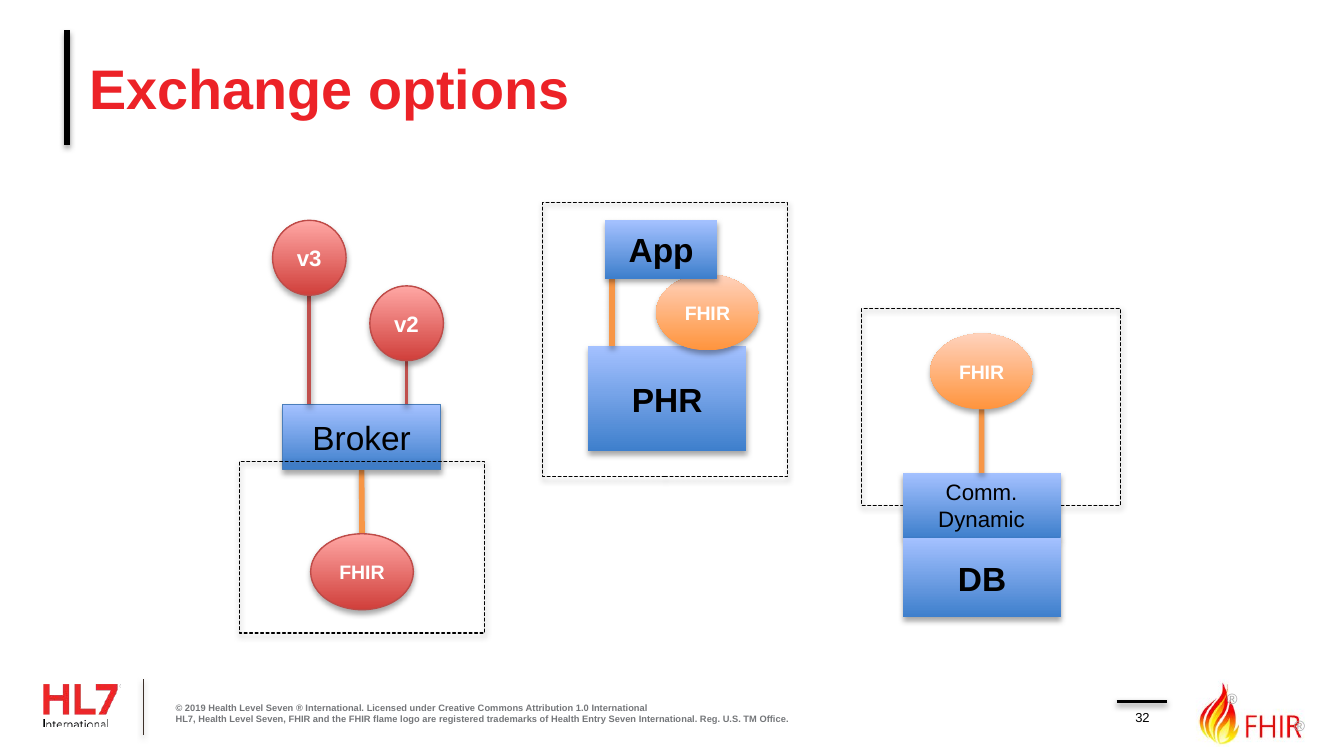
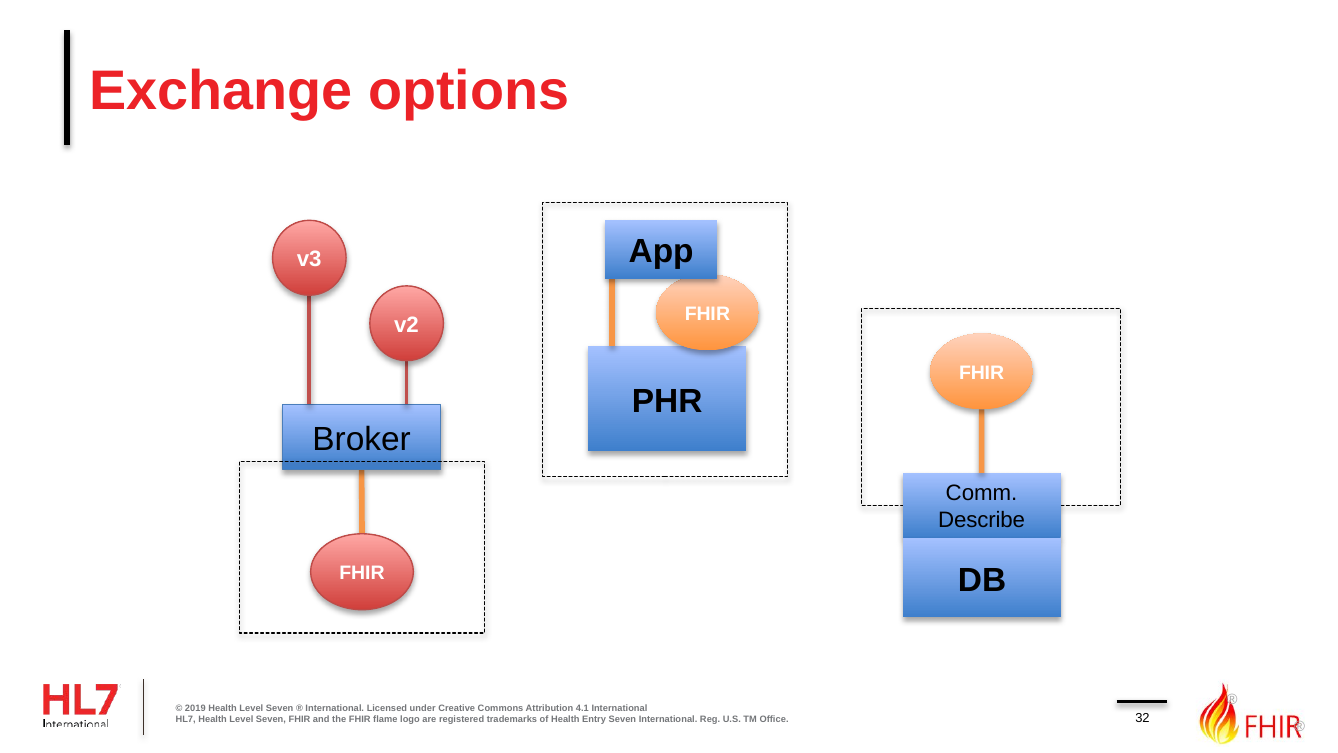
Dynamic: Dynamic -> Describe (982, 520)
1.0: 1.0 -> 4.1 (582, 708)
